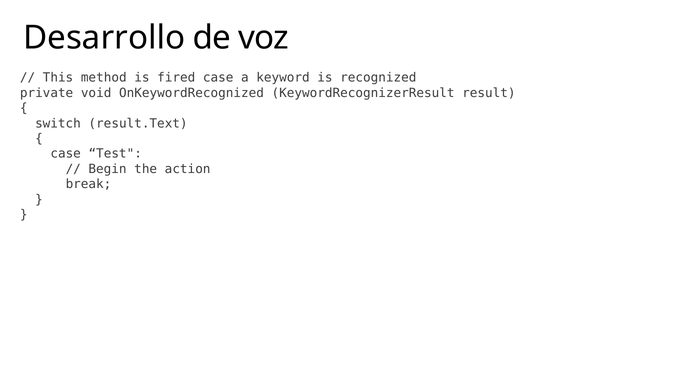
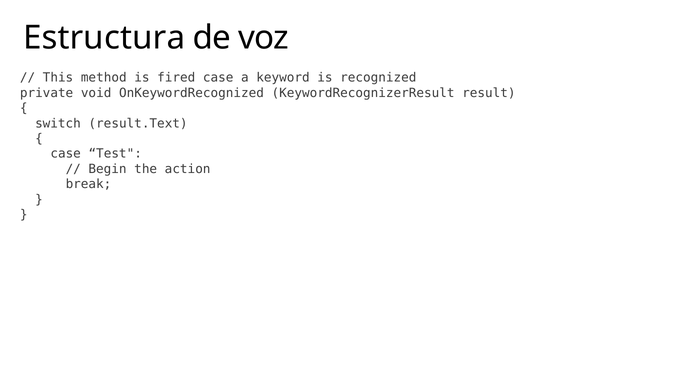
Desarrollo: Desarrollo -> Estructura (104, 38)
